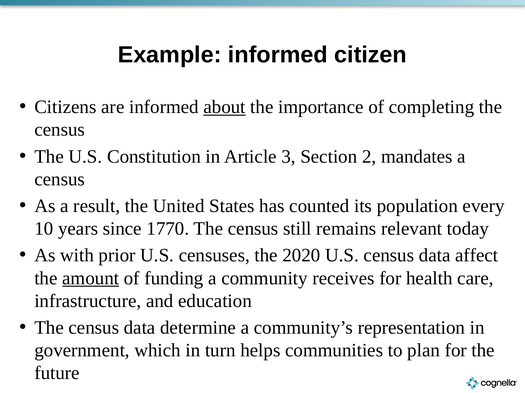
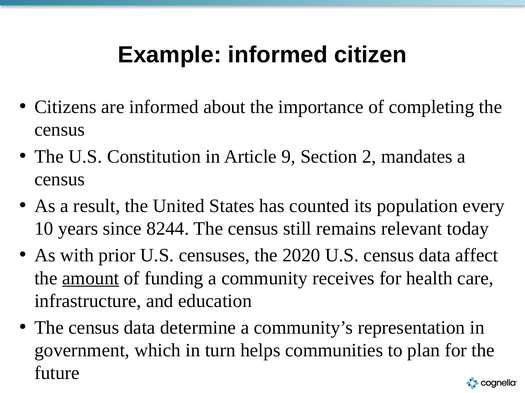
about underline: present -> none (225, 107)
3: 3 -> 9 (289, 157)
1770: 1770 -> 8244 (168, 229)
